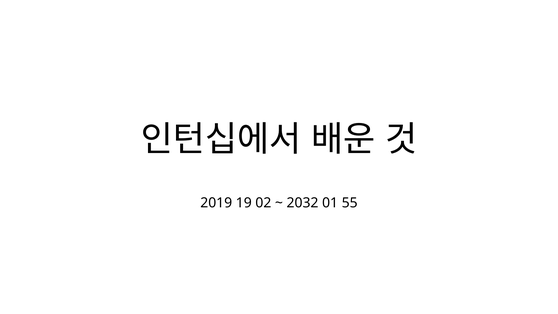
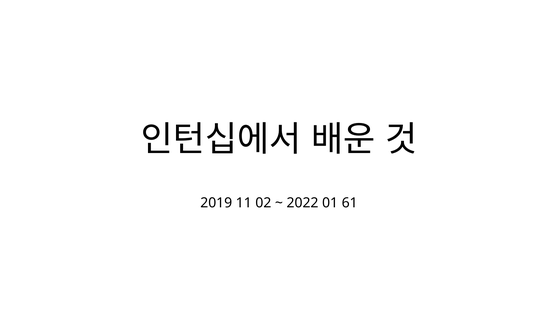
19: 19 -> 11 (244, 203)
2032: 2032 -> 2022 (303, 203)
55: 55 -> 61 (350, 203)
